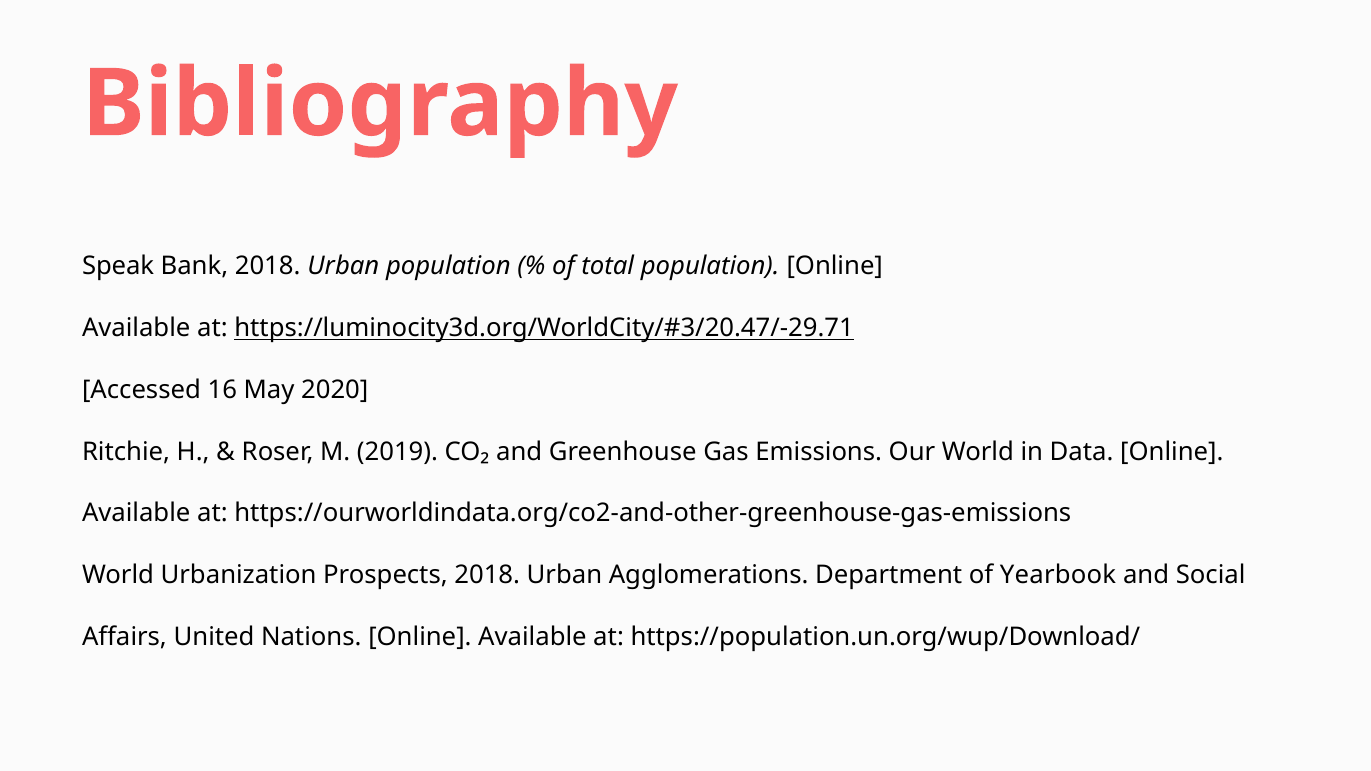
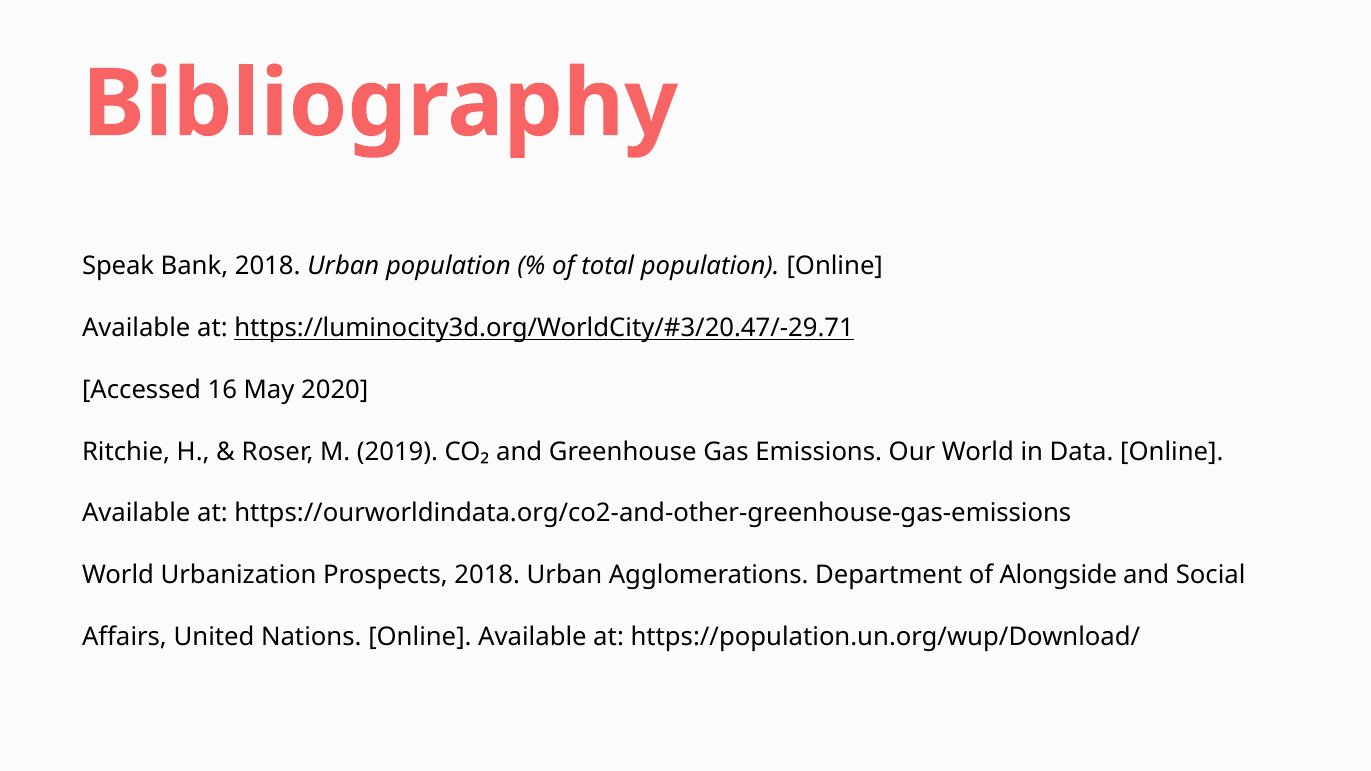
Yearbook: Yearbook -> Alongside (1058, 575)
